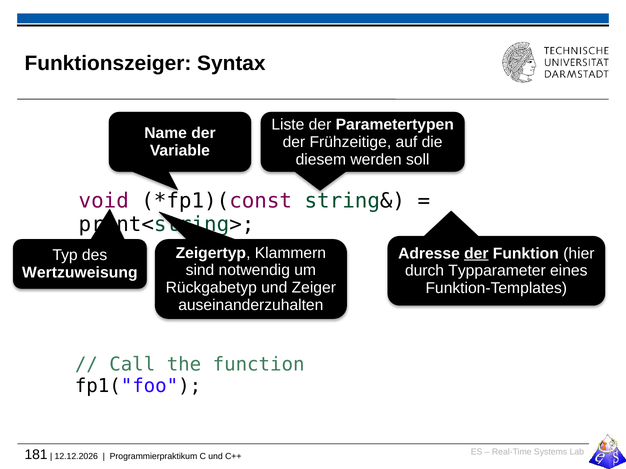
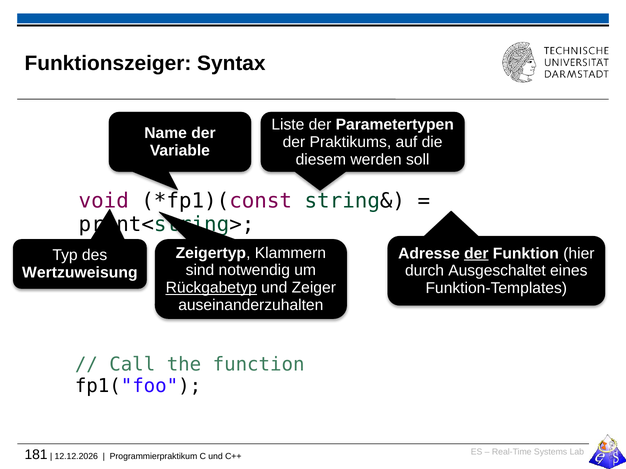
Frühzeitige: Frühzeitige -> Praktikums (350, 142)
Typparameter: Typparameter -> Ausgeschaltet (497, 271)
Rückgabetyp underline: none -> present (211, 288)
